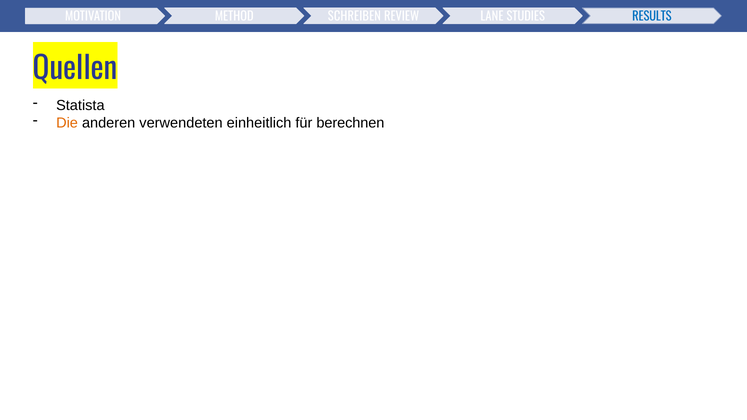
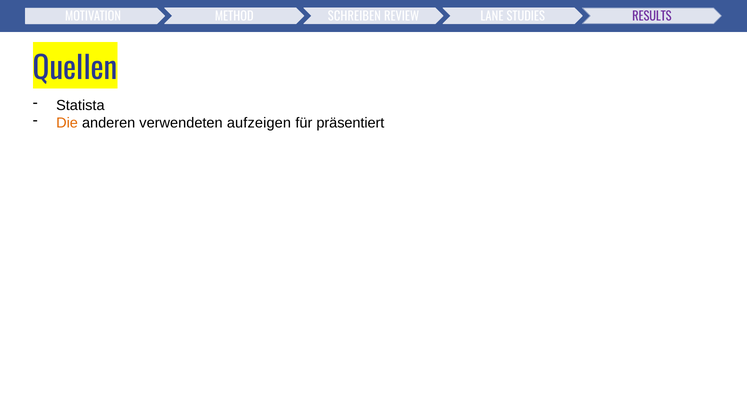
RESULTS colour: blue -> purple (652, 17)
einheitlich: einheitlich -> aufzeigen (259, 123)
berechnen: berechnen -> präsentiert (350, 123)
